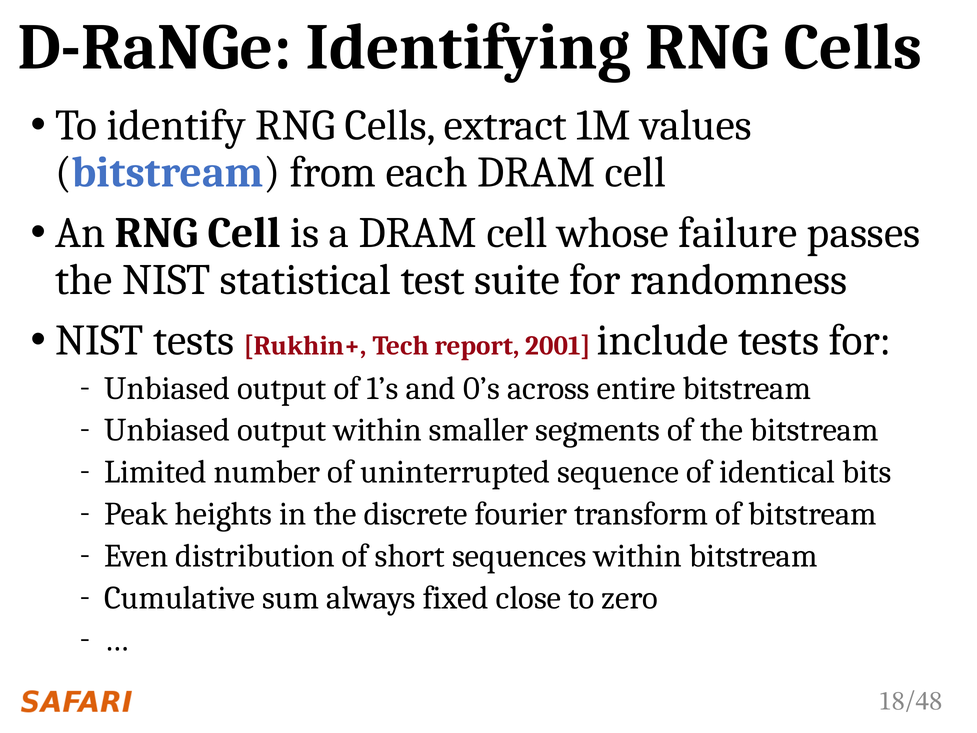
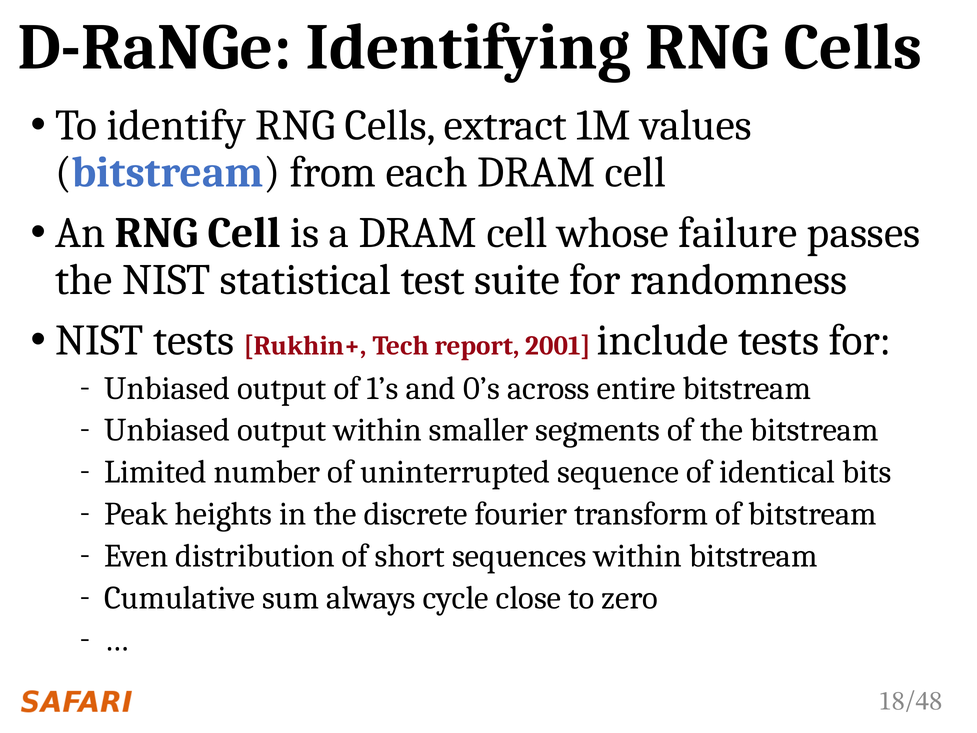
fixed: fixed -> cycle (456, 598)
